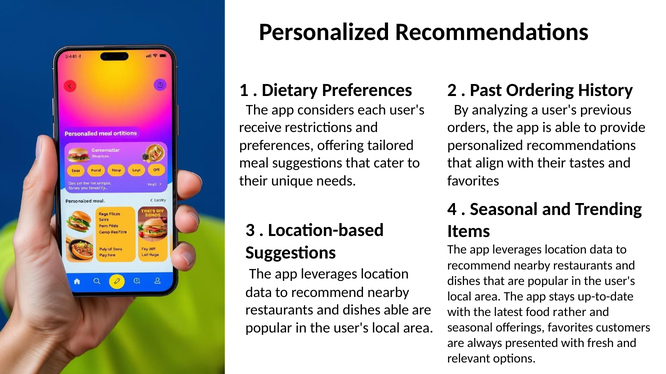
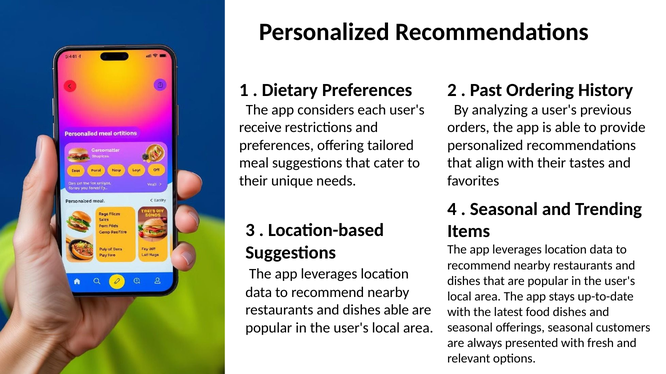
food rather: rather -> dishes (570, 312)
offerings favorites: favorites -> seasonal (570, 328)
